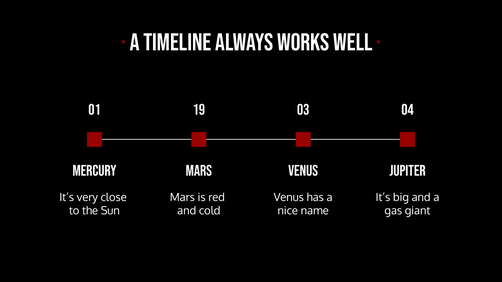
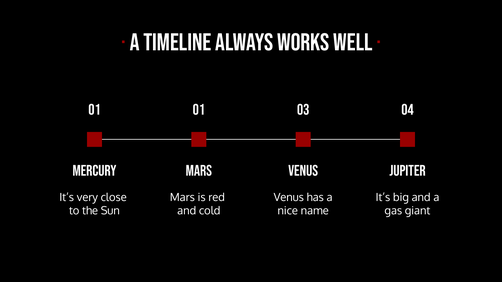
01 19: 19 -> 01 (199, 110)
